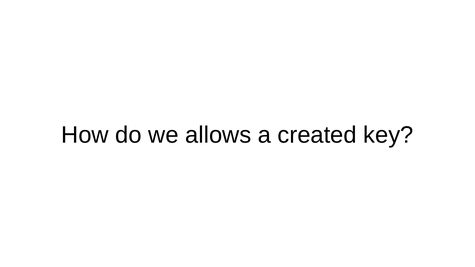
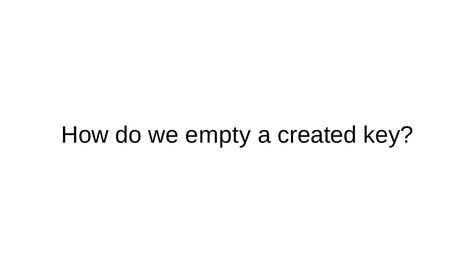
allows: allows -> empty (218, 135)
